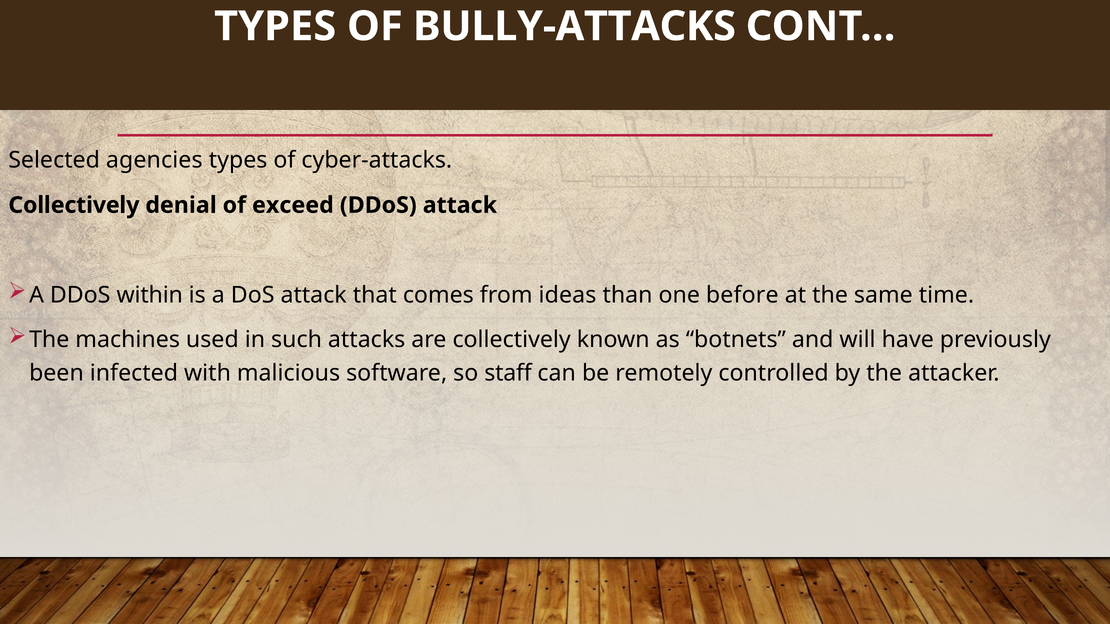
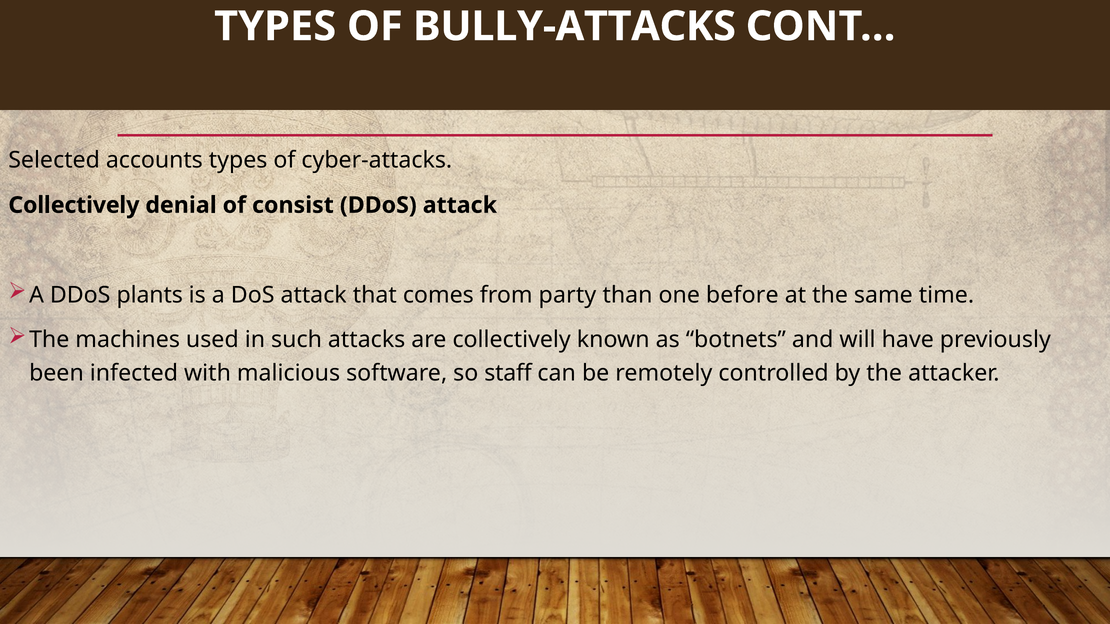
agencies: agencies -> accounts (154, 160)
exceed: exceed -> consist (293, 205)
within: within -> plants (150, 295)
ideas: ideas -> party (567, 295)
